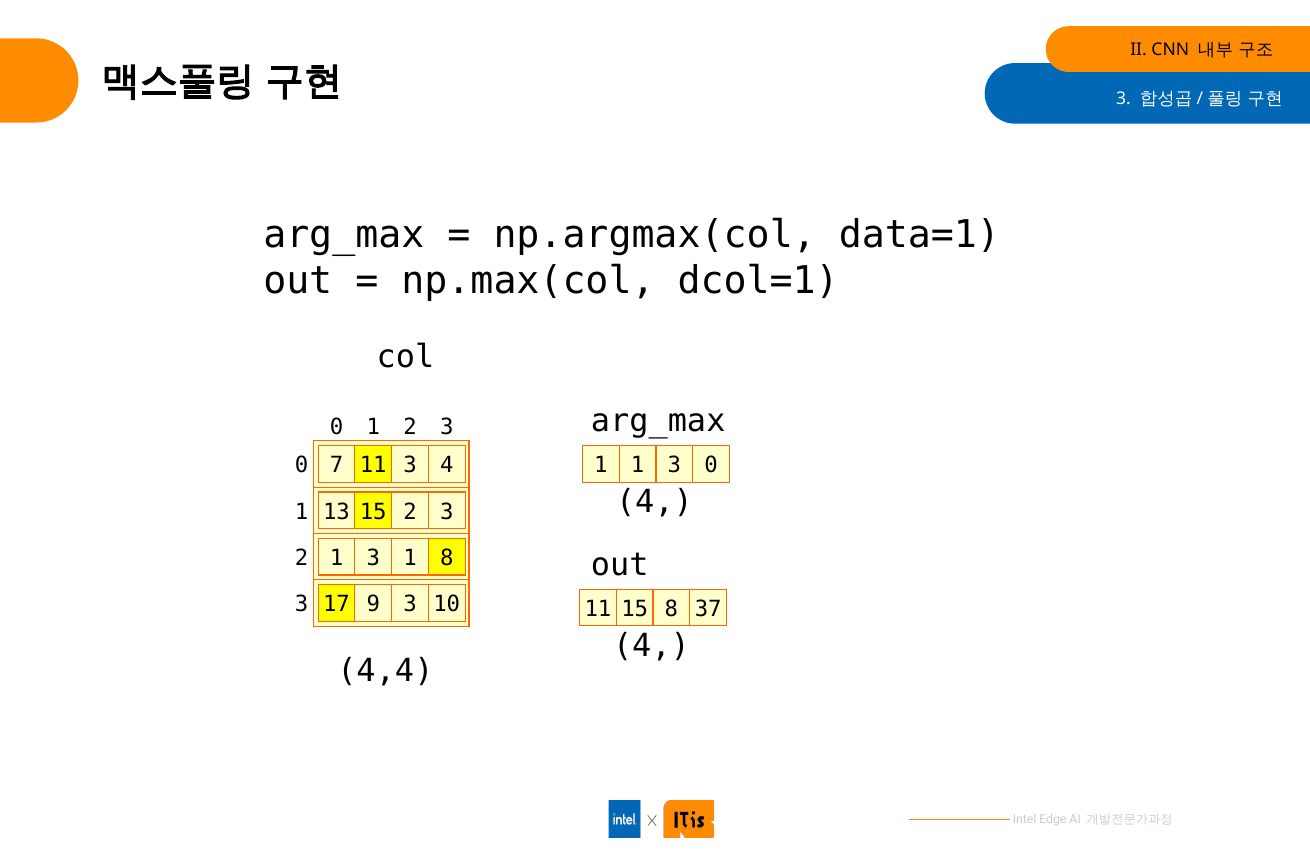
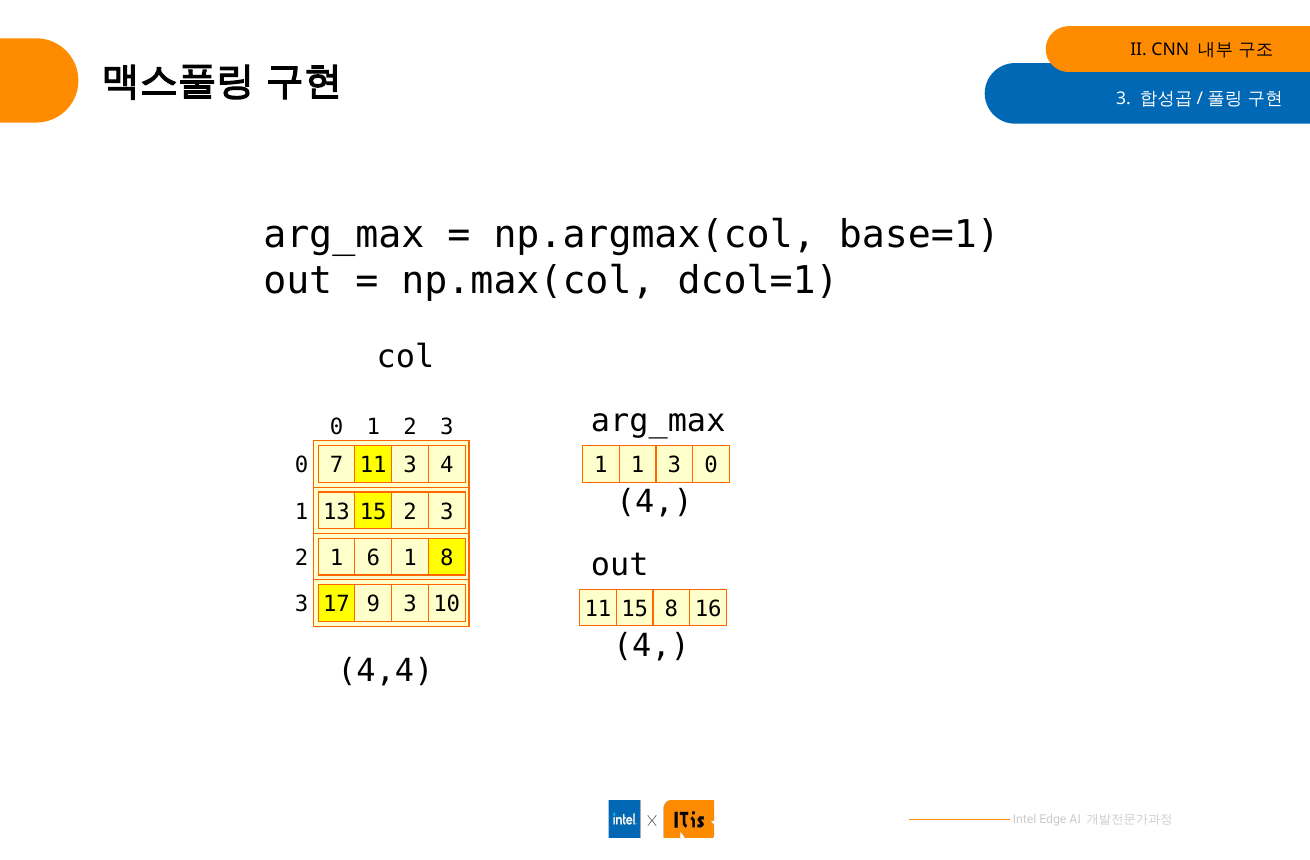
data=1: data=1 -> base=1 (919, 235)
3: 3 -> 6 (373, 558)
37: 37 -> 16 (708, 609)
